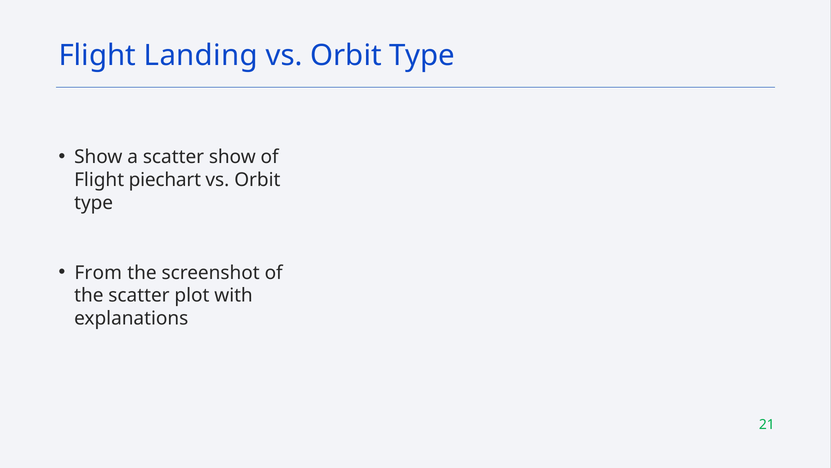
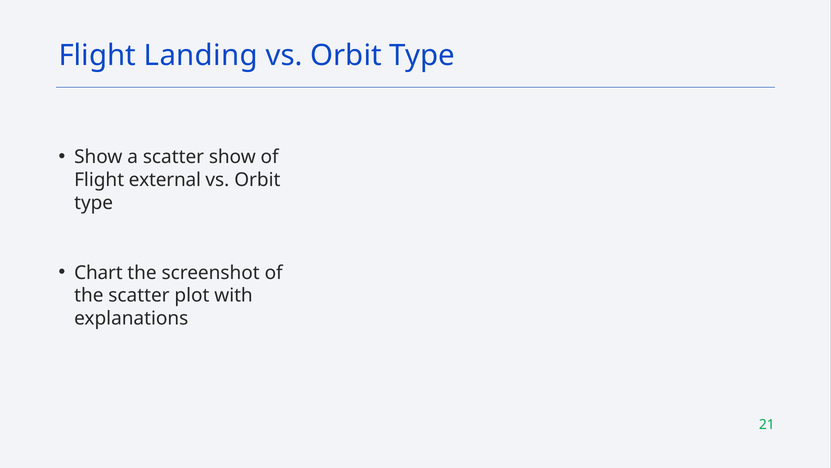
piechart: piechart -> external (165, 180)
From: From -> Chart (98, 272)
